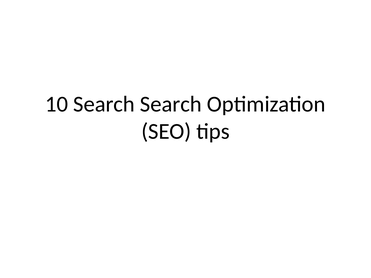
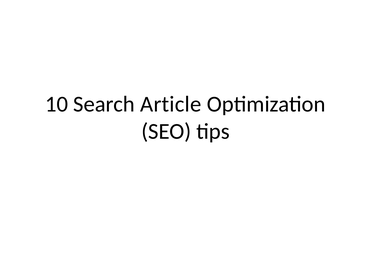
Search Search: Search -> Article (171, 104)
